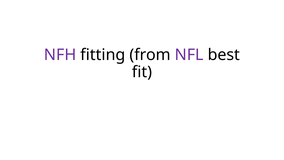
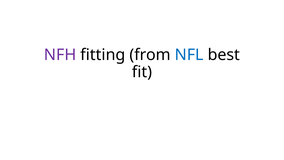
NFL colour: purple -> blue (189, 55)
